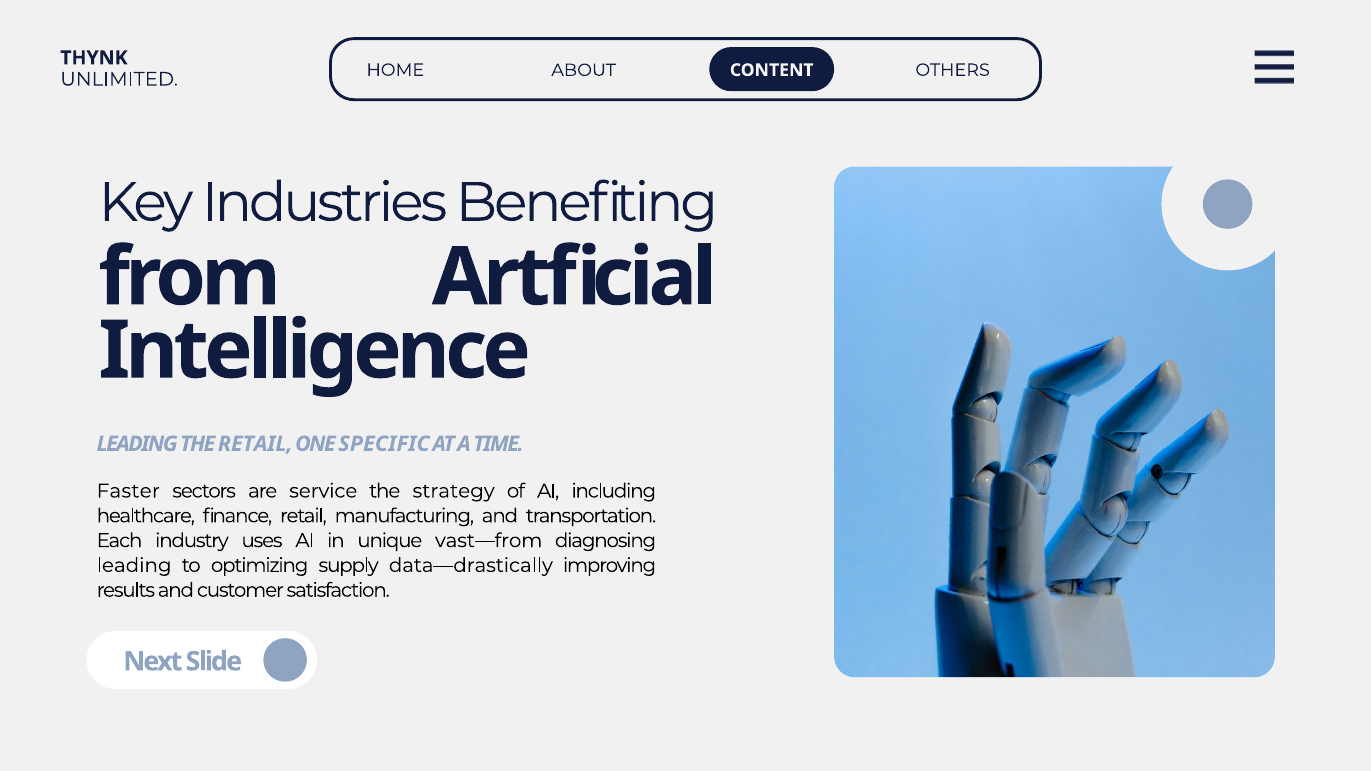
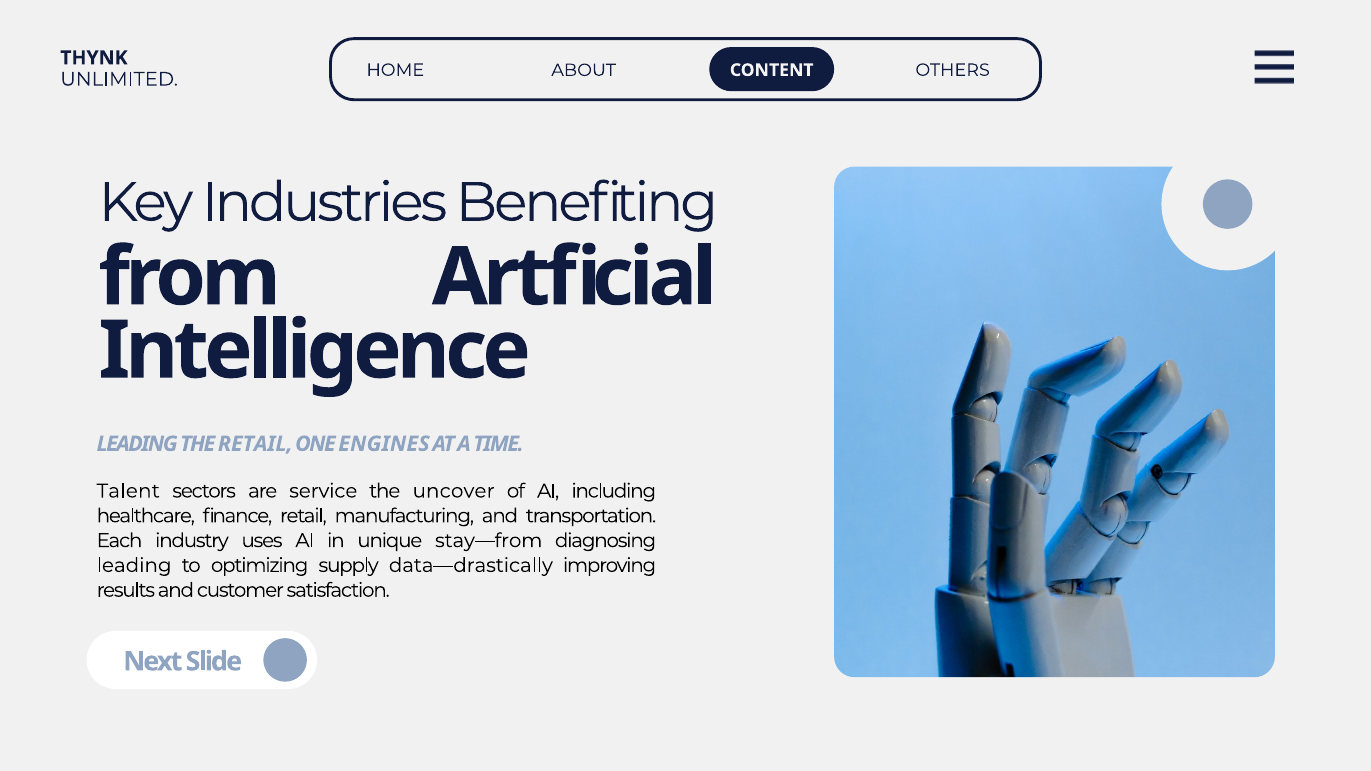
SPECIFIC: SPECIFIC -> ENGINES (384, 444)
Faster: Faster -> Talent (128, 491)
strategy: strategy -> uncover (454, 491)
vast—from: vast—from -> stay—from (489, 541)
